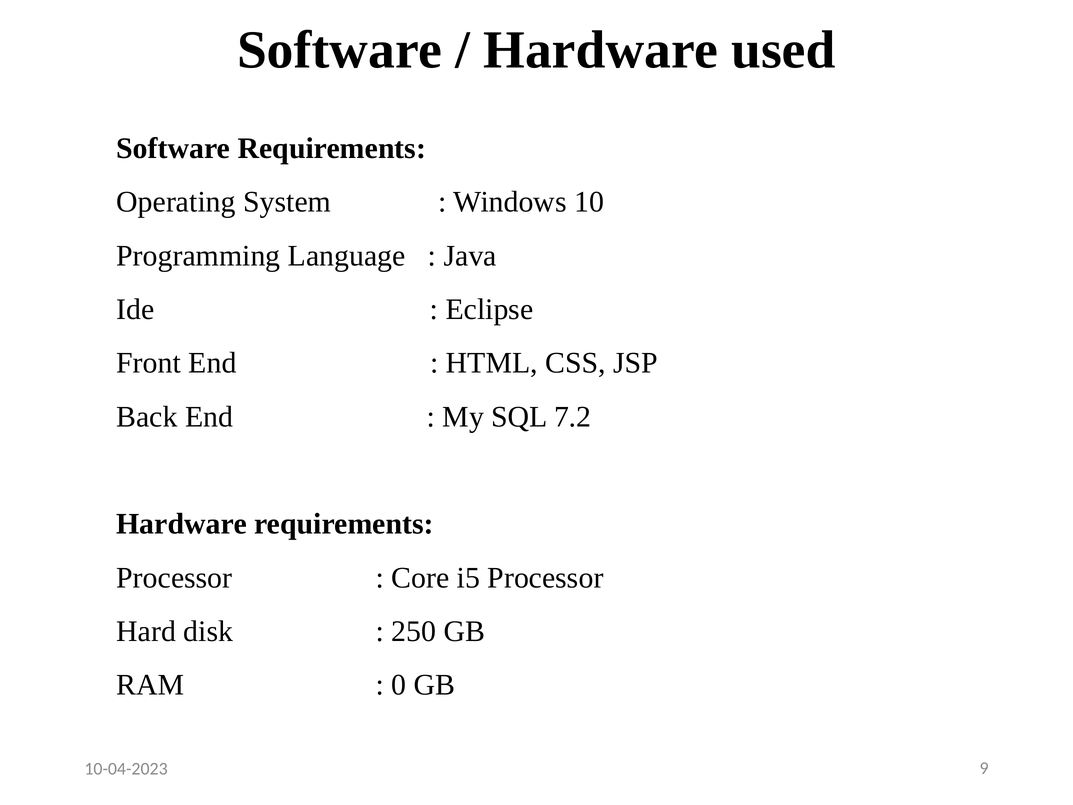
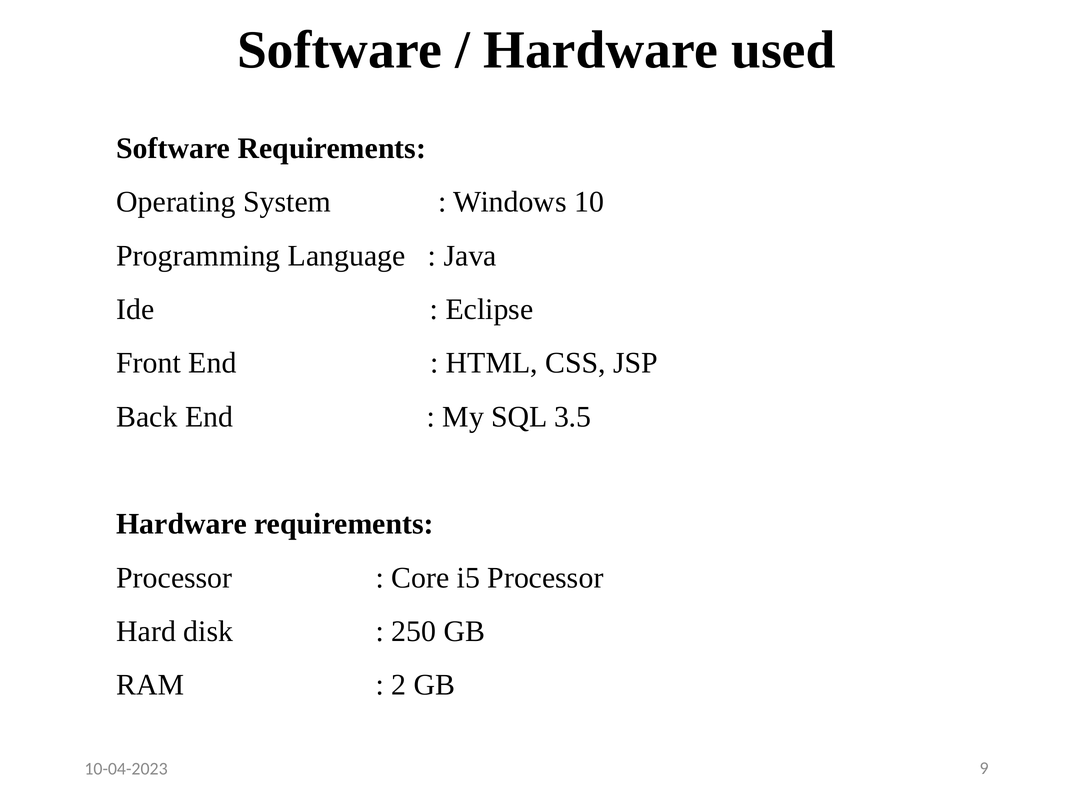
7.2: 7.2 -> 3.5 (573, 417)
0: 0 -> 2 (399, 685)
